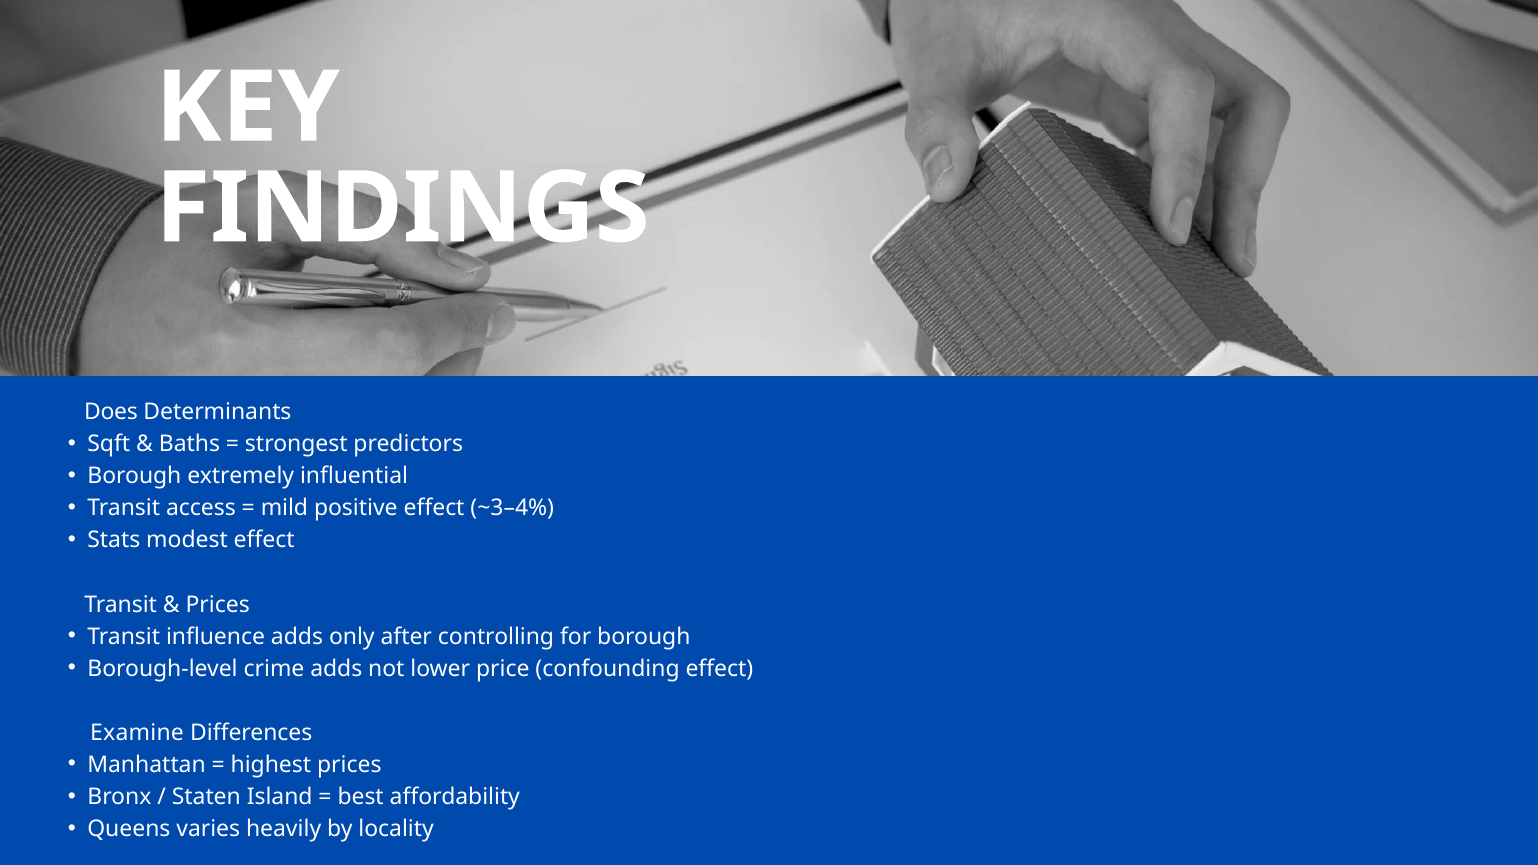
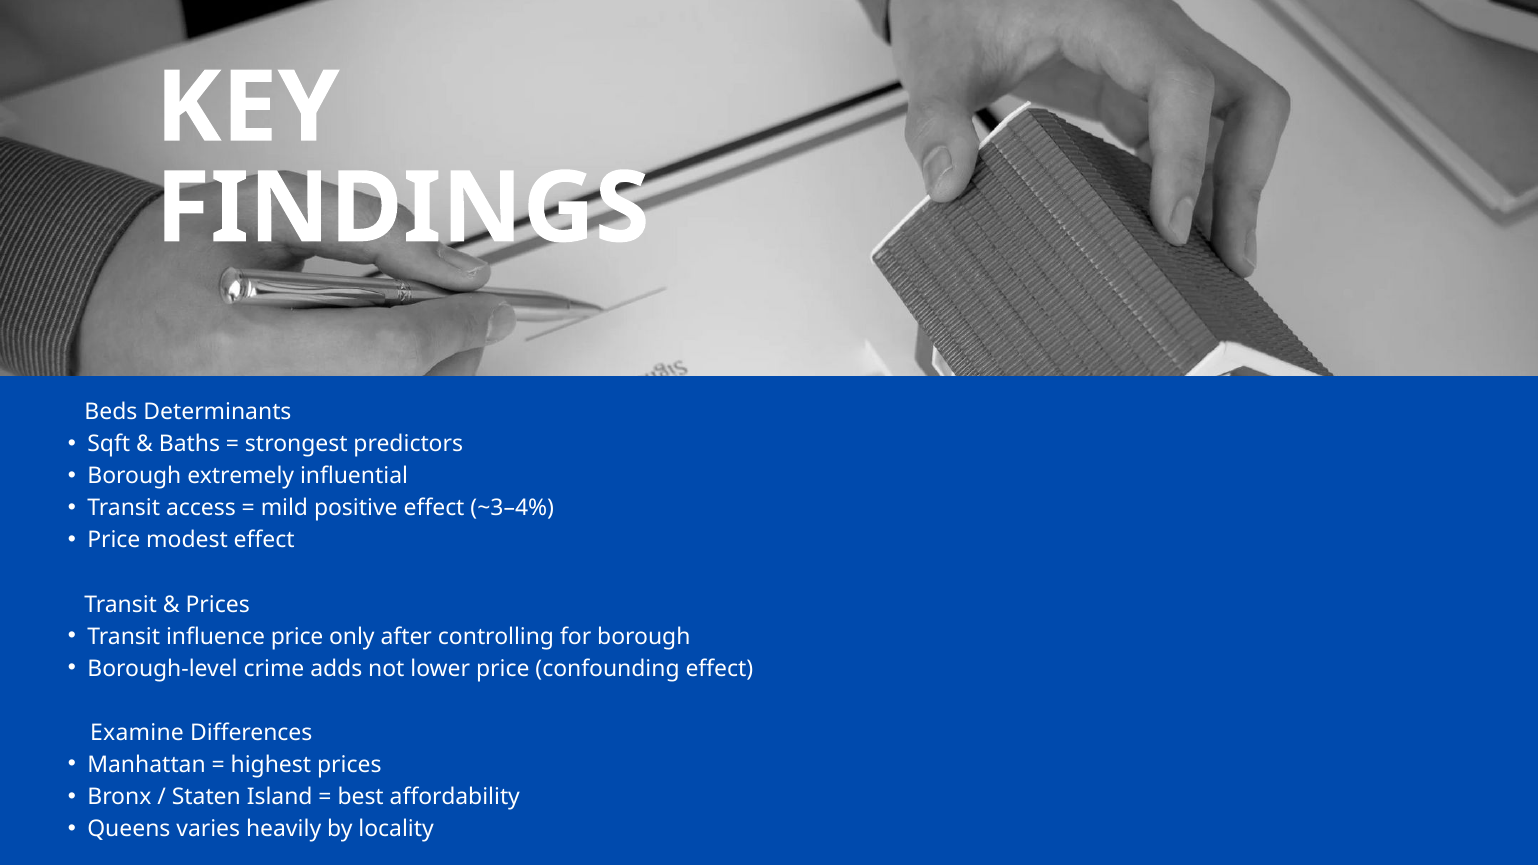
Does: Does -> Beds (111, 412)
Stats: Stats -> Price (114, 541)
influence adds: adds -> price (297, 637)
